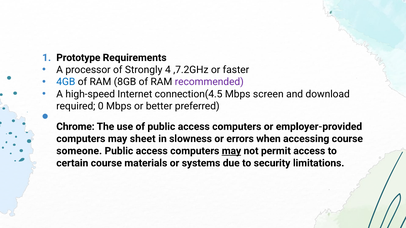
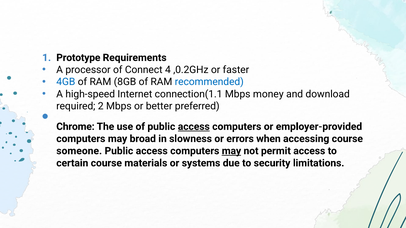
Strongly: Strongly -> Connect (144, 70)
,7.2GHz: ,7.2GHz -> ,0.2GHz (191, 70)
recommended colour: purple -> blue (209, 82)
connection(4.5: connection(4.5 -> connection(1.1 (189, 94)
screen: screen -> money (268, 94)
0: 0 -> 2 (101, 106)
access underline: none -> present (194, 127)
sheet: sheet -> broad (143, 139)
